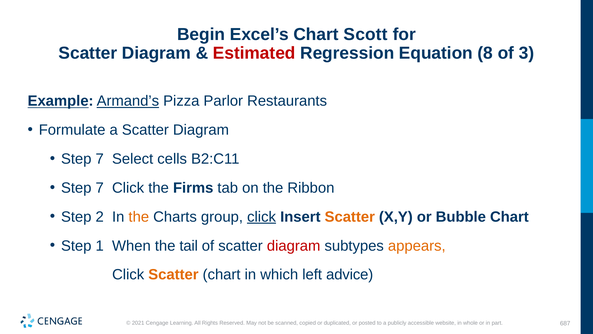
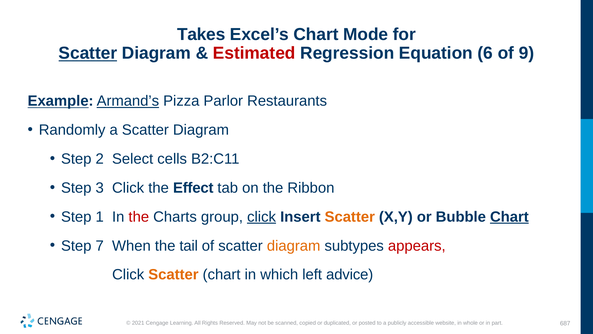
Begin: Begin -> Takes (201, 34)
Scott: Scott -> Mode (366, 34)
Scatter underline: none -> present (88, 53)
8: 8 -> 6 (485, 53)
3: 3 -> 9 (526, 53)
Formulate: Formulate -> Randomly (72, 130)
7: 7 -> 2 (100, 159)
7: 7 -> 3 (100, 188)
Firms: Firms -> Effect (193, 188)
2: 2 -> 1 (100, 217)
the colour: orange -> red (139, 217)
Chart underline: none -> present (509, 217)
1: 1 -> 7 (100, 245)
diagram colour: red -> orange (294, 245)
appears colour: orange -> red (417, 245)
